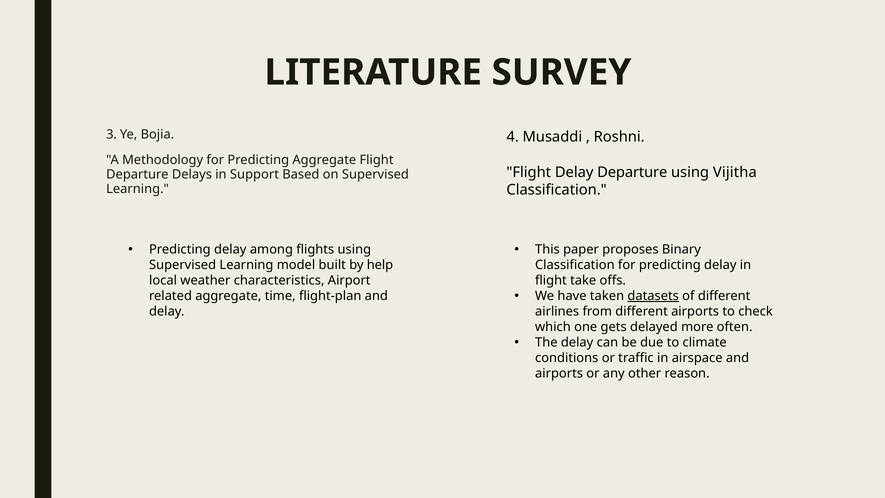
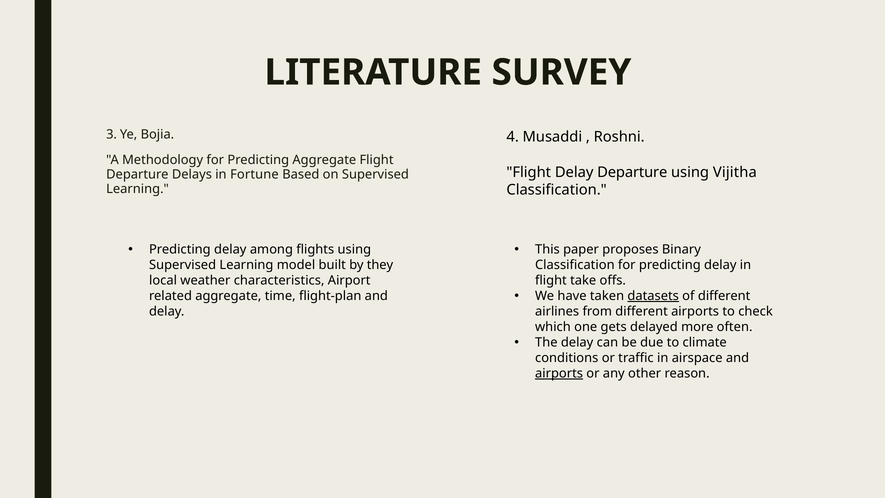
Support: Support -> Fortune (254, 175)
help: help -> they (380, 265)
airports underline: none -> present (559, 373)
